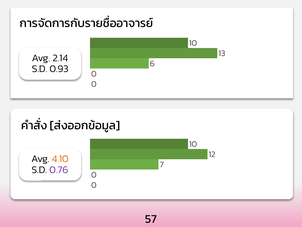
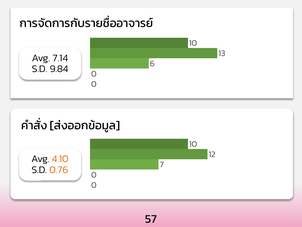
2.14: 2.14 -> 7.14 (60, 58)
0.93: 0.93 -> 9.84 (59, 69)
0.76 colour: purple -> orange (59, 169)
